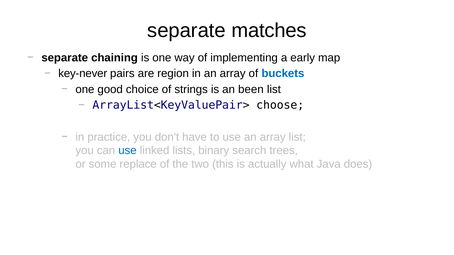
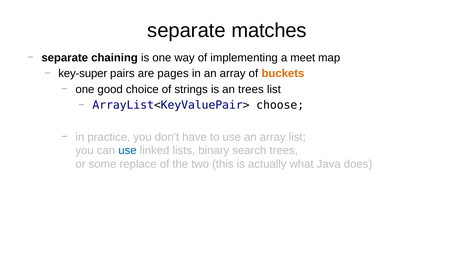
early: early -> meet (303, 58)
key-never: key-never -> key-super (83, 74)
region: region -> pages (173, 74)
buckets colour: blue -> orange (283, 74)
an been: been -> trees (251, 89)
